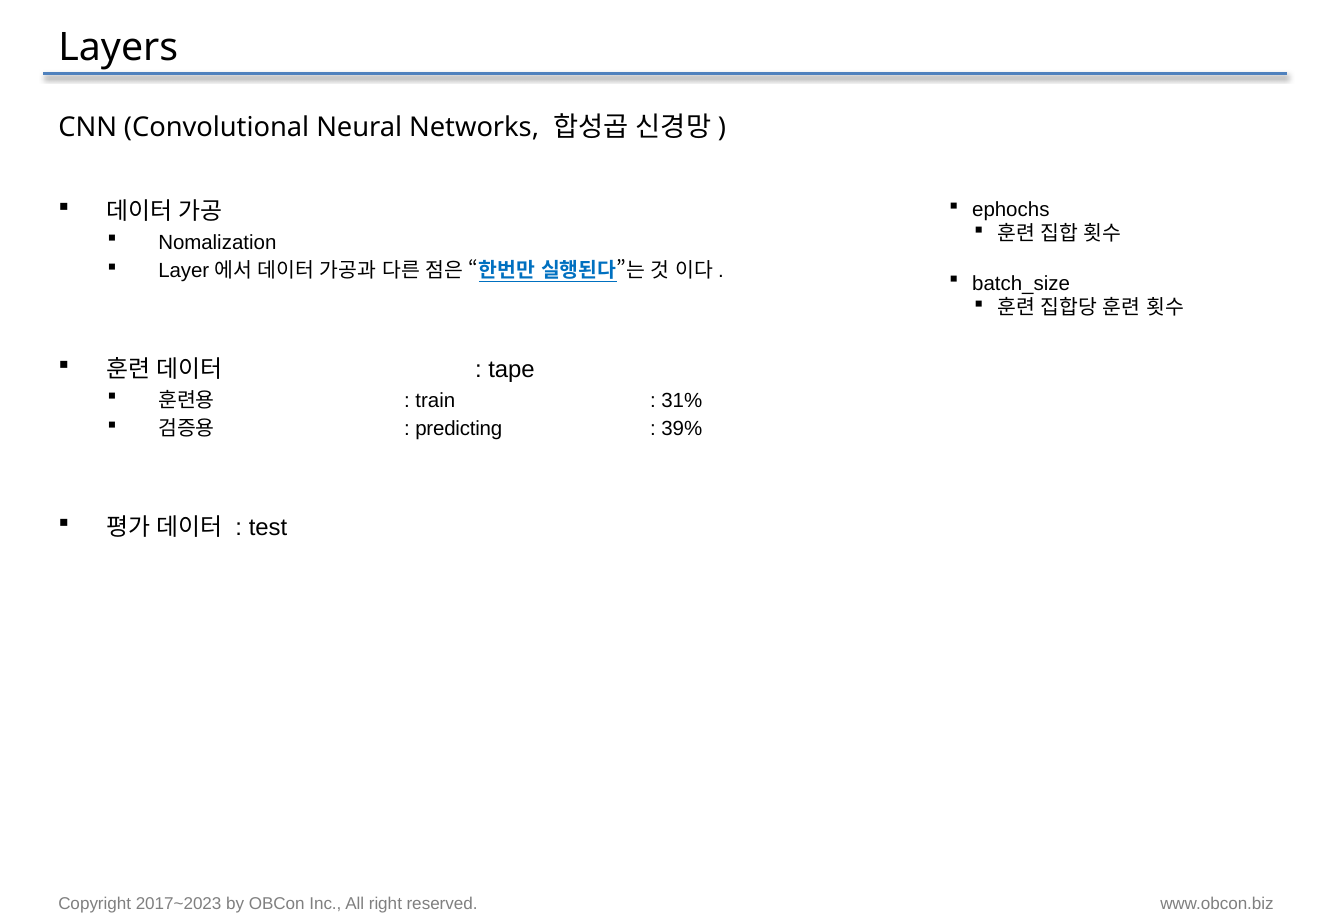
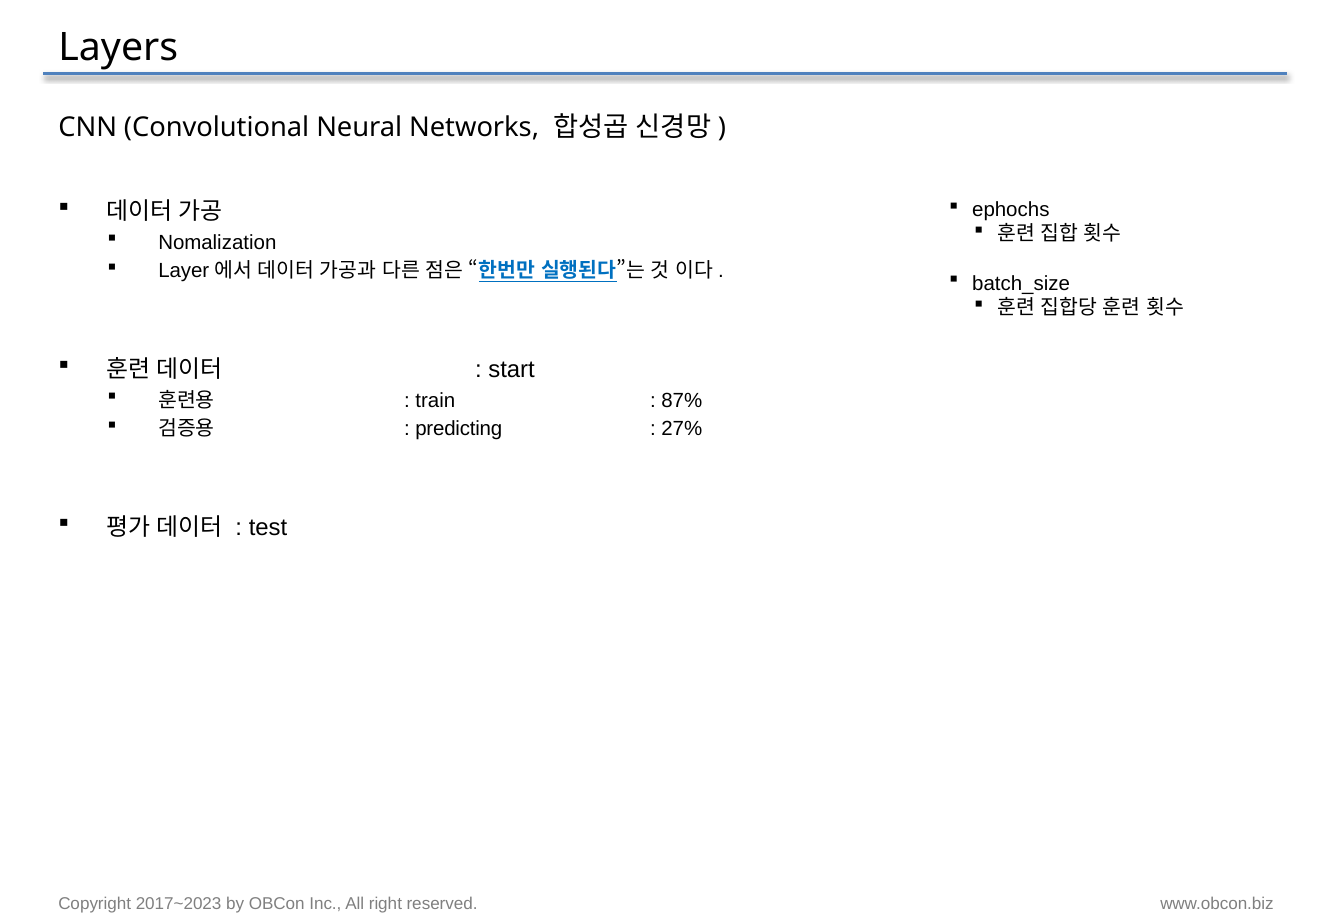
tape: tape -> start (512, 370)
31%: 31% -> 87% (682, 400)
39%: 39% -> 27% (682, 429)
